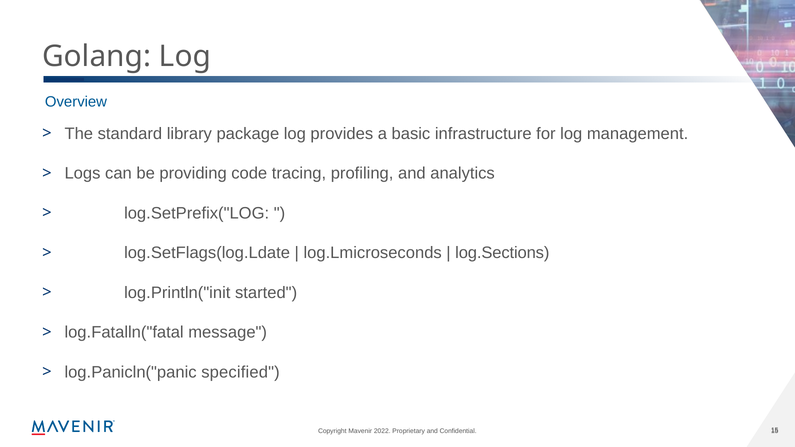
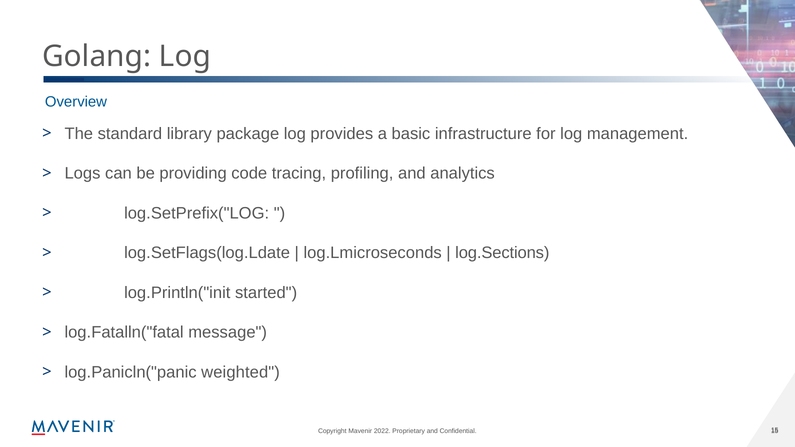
specified: specified -> weighted (241, 372)
